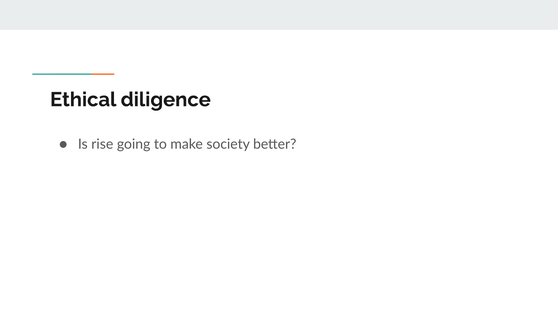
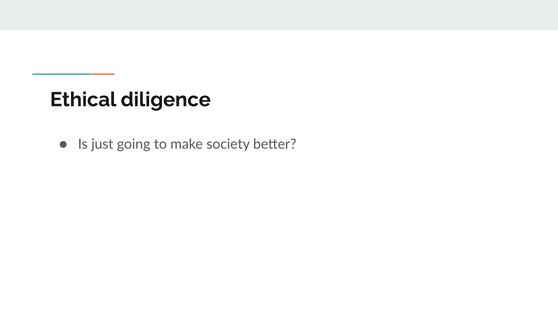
rise: rise -> just (102, 144)
